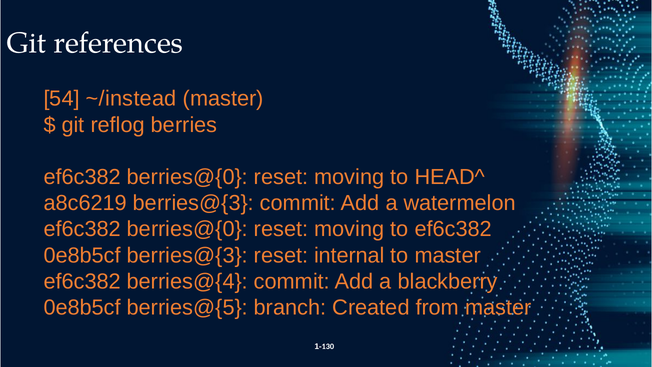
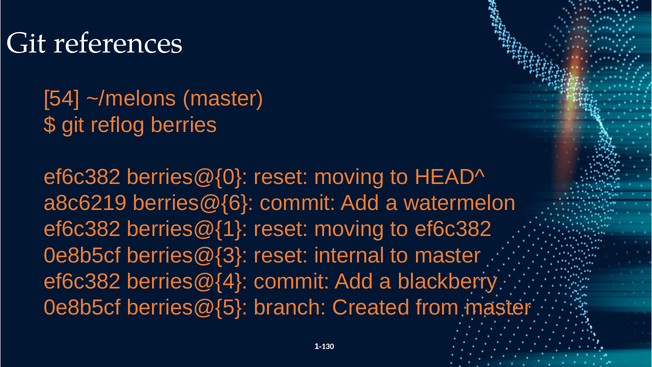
~/instead: ~/instead -> ~/melons (131, 99)
a8c6219 berries@{3: berries@{3 -> berries@{6 (193, 203)
berries@{0: berries@{0 -> berries@{1 (187, 229)
